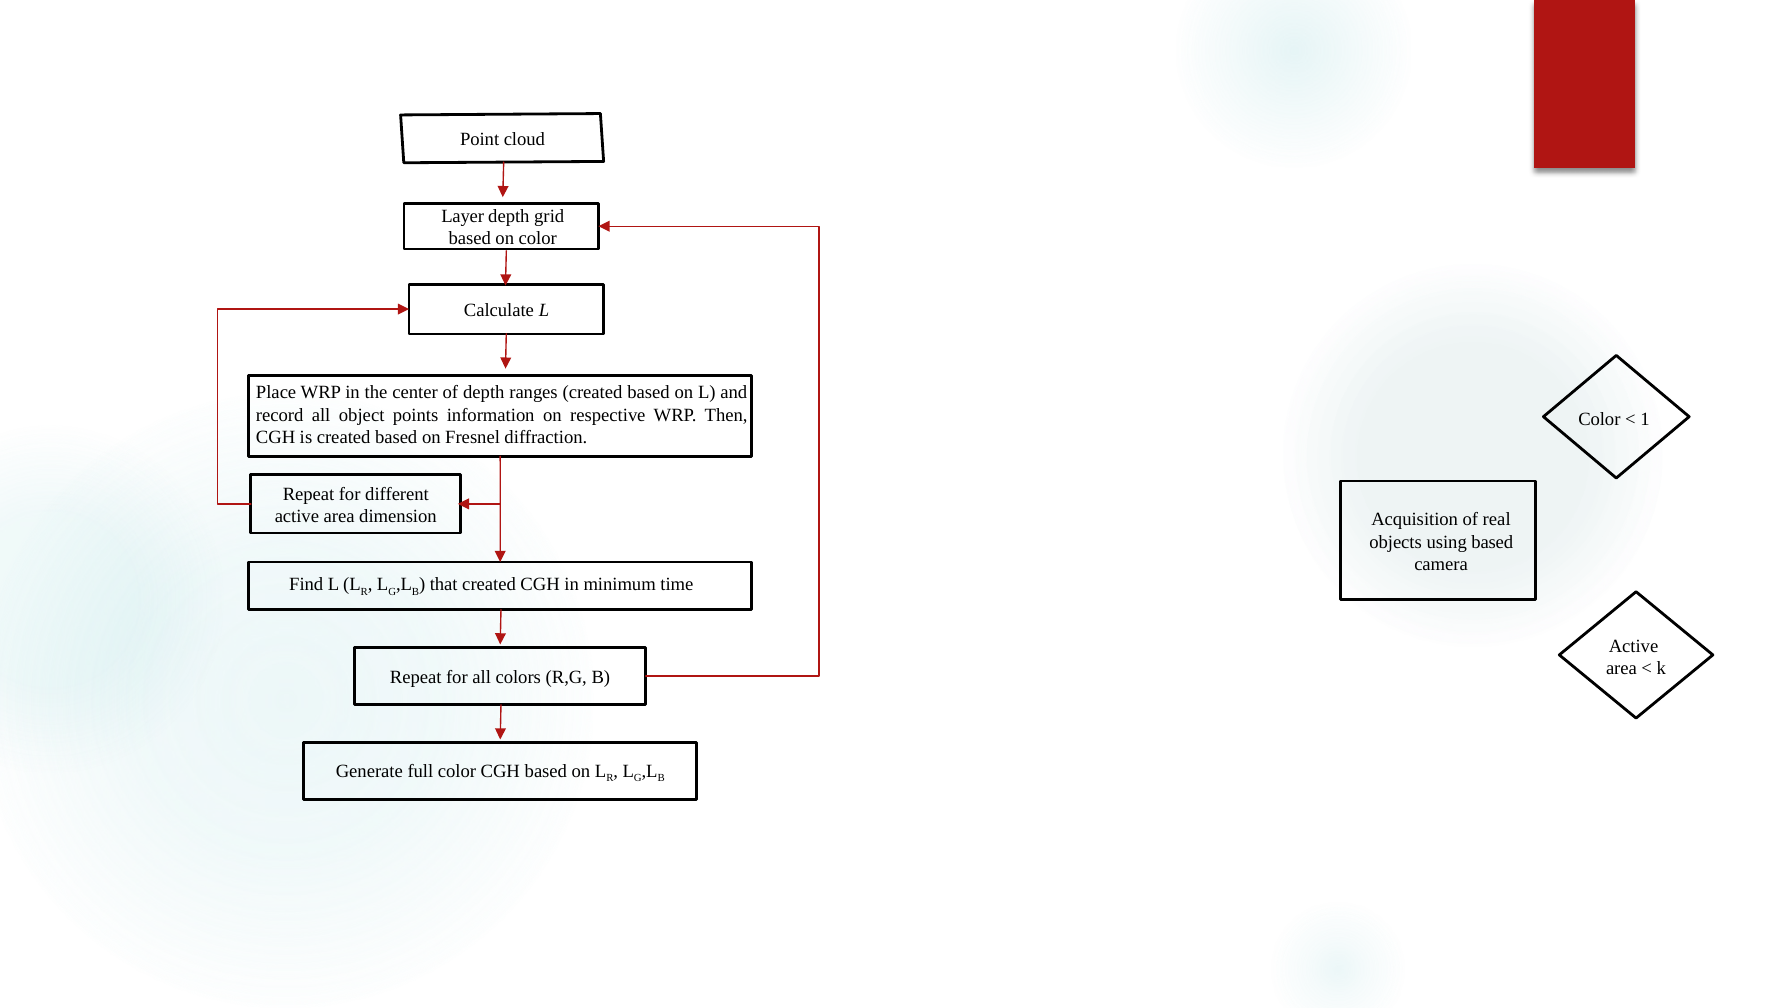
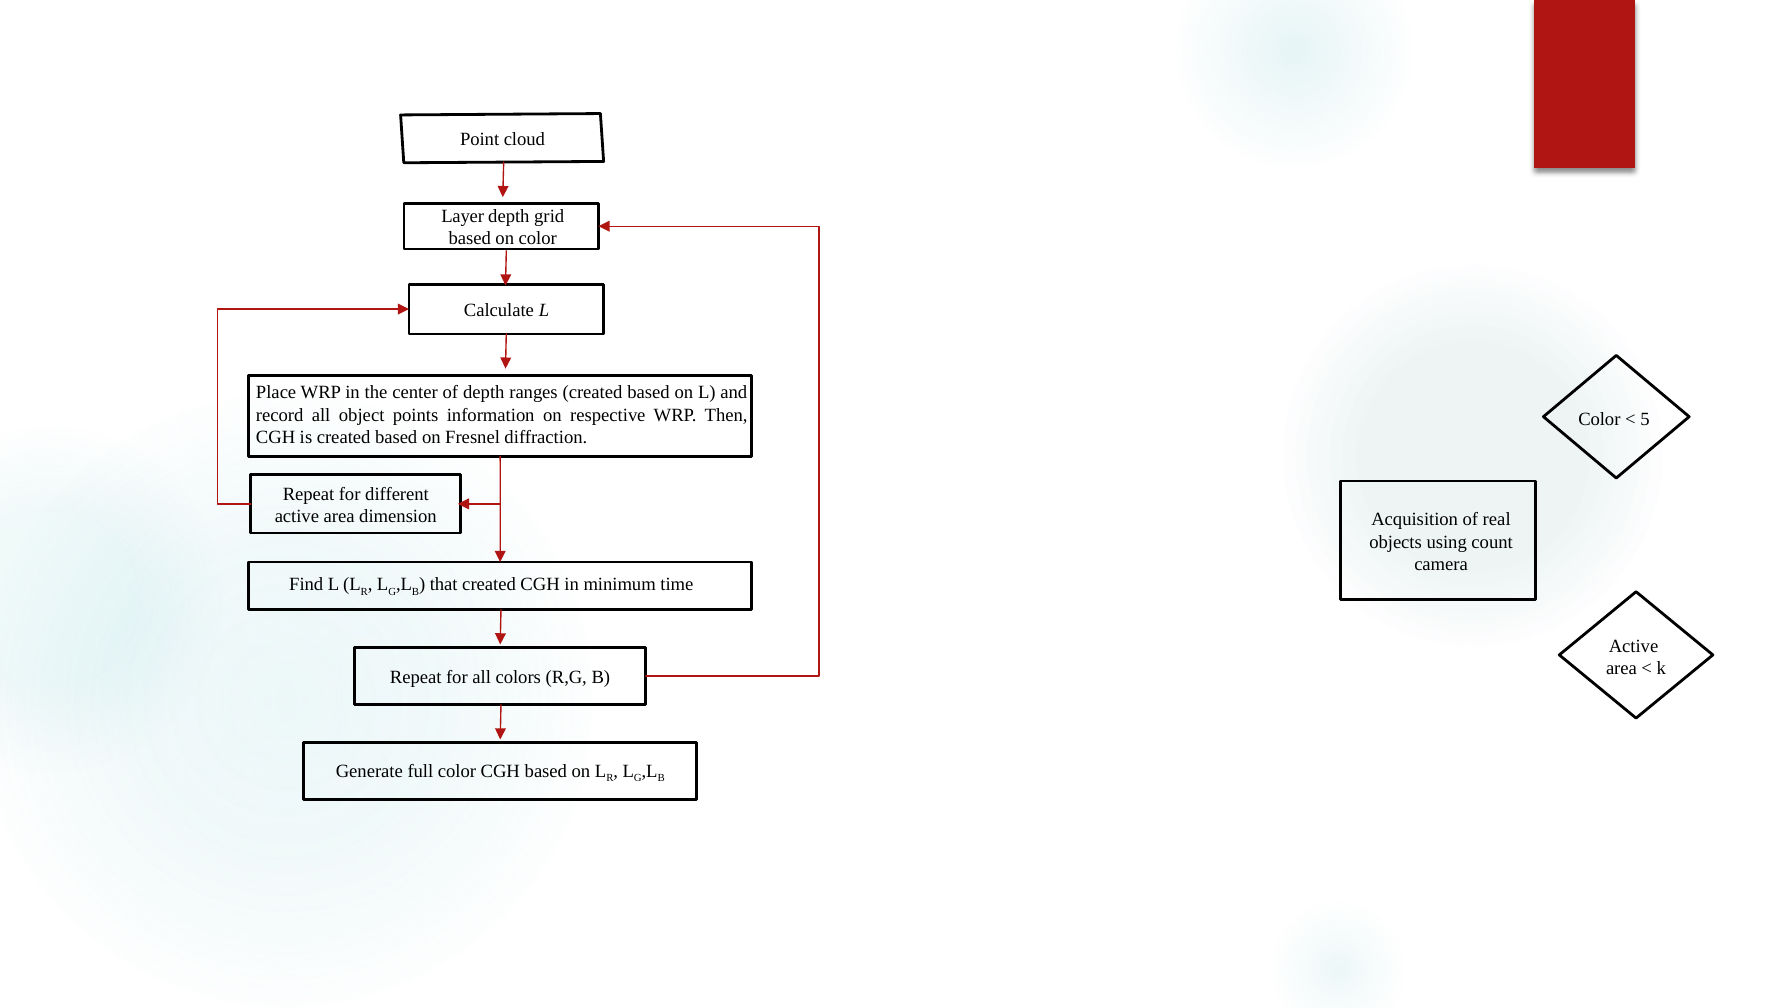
1: 1 -> 5 (1645, 419)
using based: based -> count (1492, 542)
